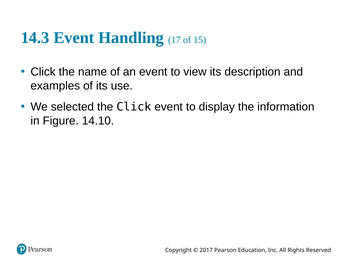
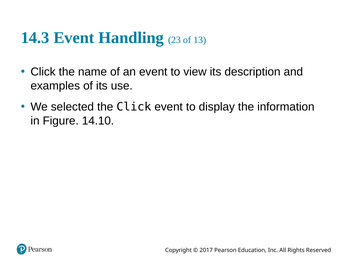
17: 17 -> 23 (174, 40)
15: 15 -> 13 (200, 40)
